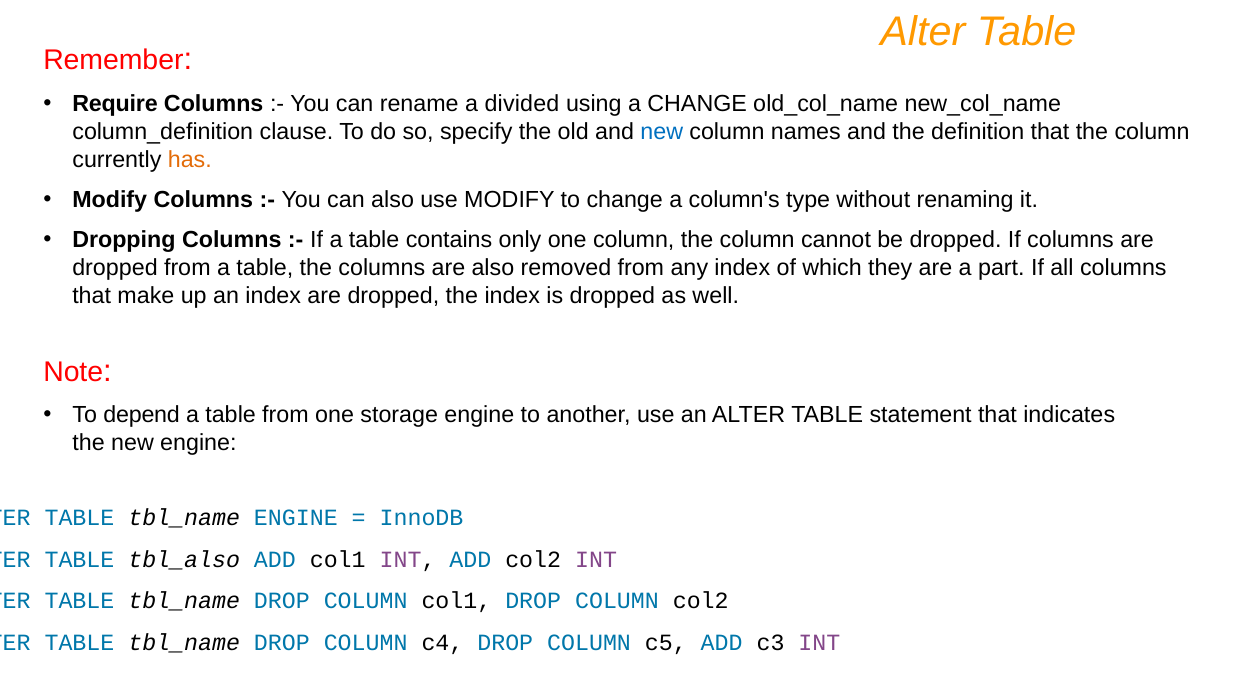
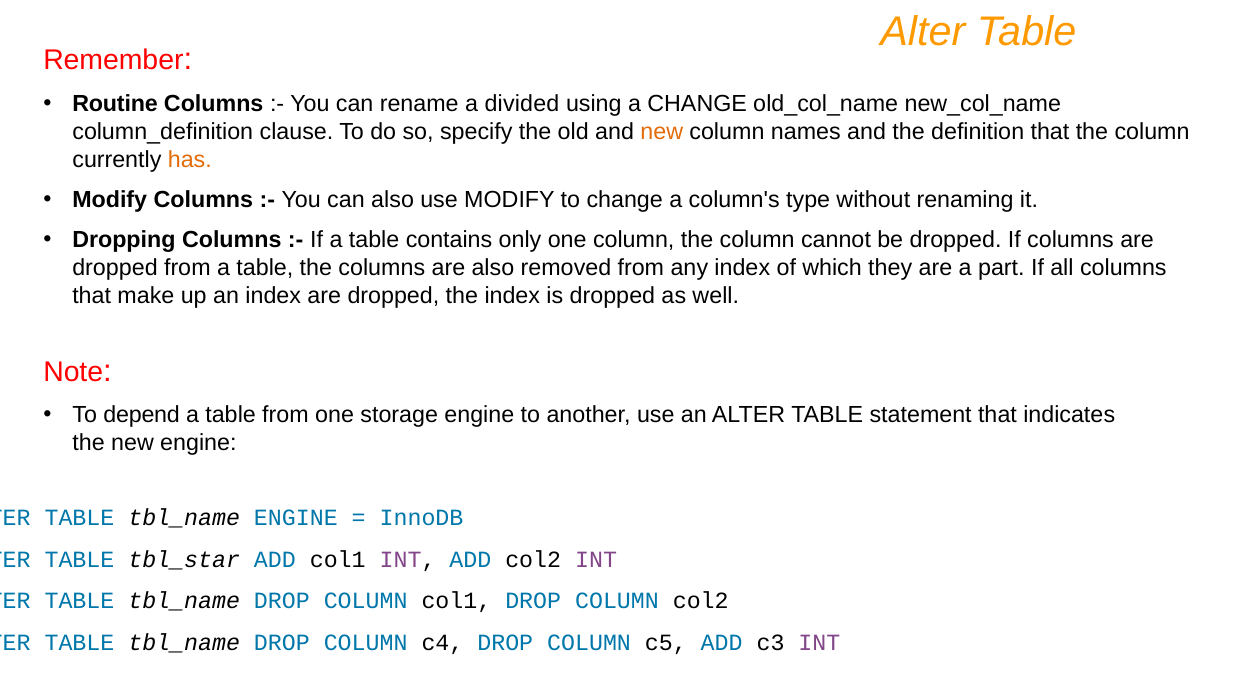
Require: Require -> Routine (115, 104)
new colour: blue -> orange (662, 132)
tbl_also: tbl_also -> tbl_star (184, 559)
